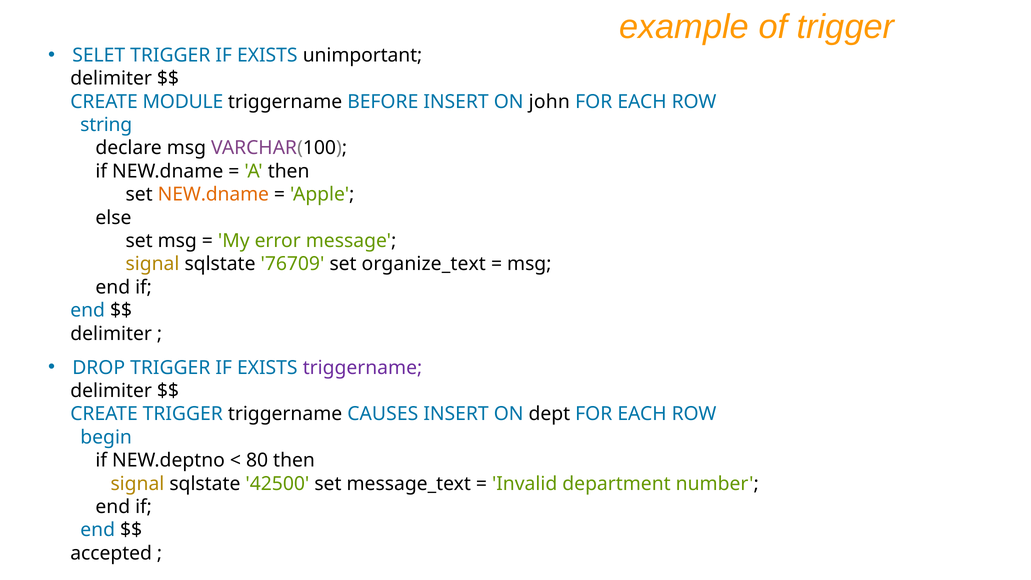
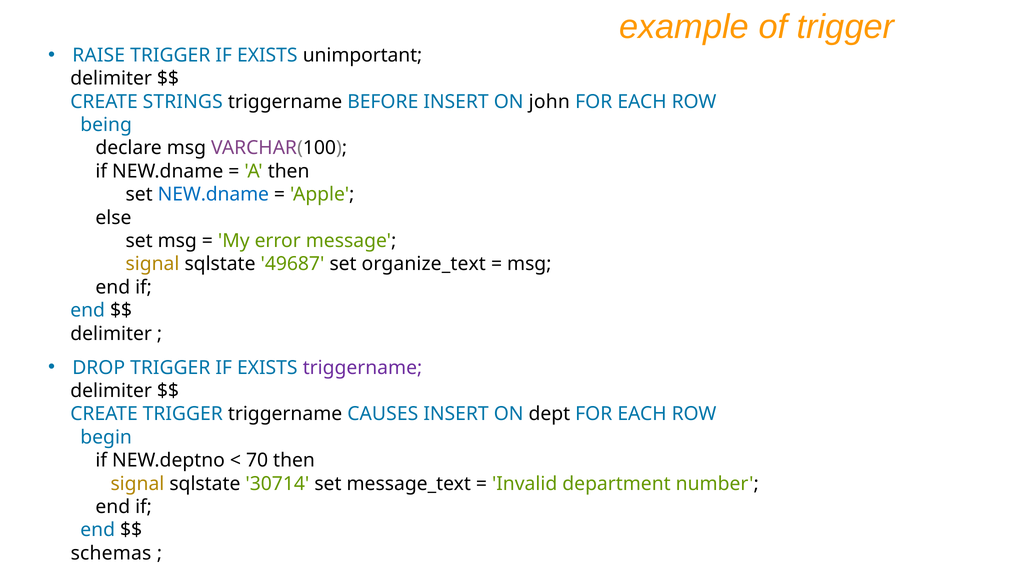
SELET: SELET -> RAISE (99, 55)
MODULE: MODULE -> STRINGS (183, 102)
string: string -> being (106, 125)
NEW.dname colour: orange -> blue (213, 194)
76709: 76709 -> 49687 (292, 264)
80: 80 -> 70 (257, 460)
42500: 42500 -> 30714 (277, 484)
accepted: accepted -> schemas (111, 553)
